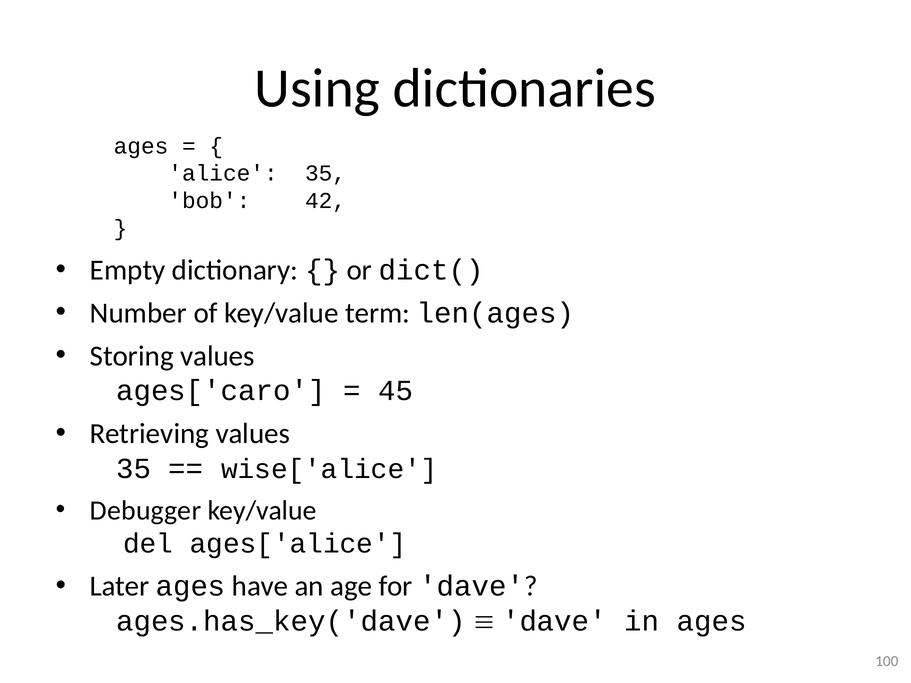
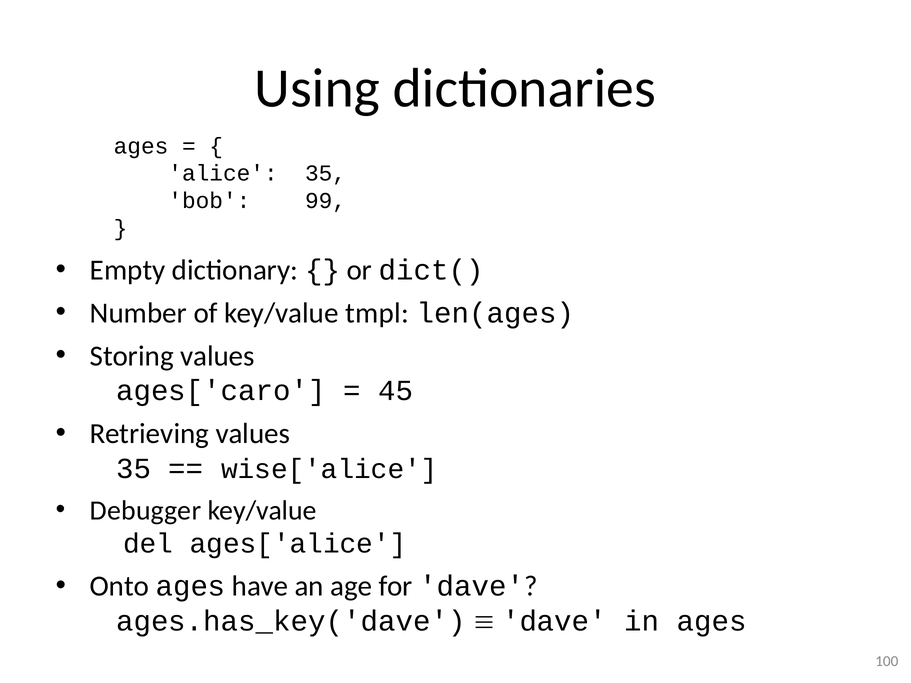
42: 42 -> 99 (326, 201)
term: term -> tmpl (377, 313)
Later: Later -> Onto (119, 586)
